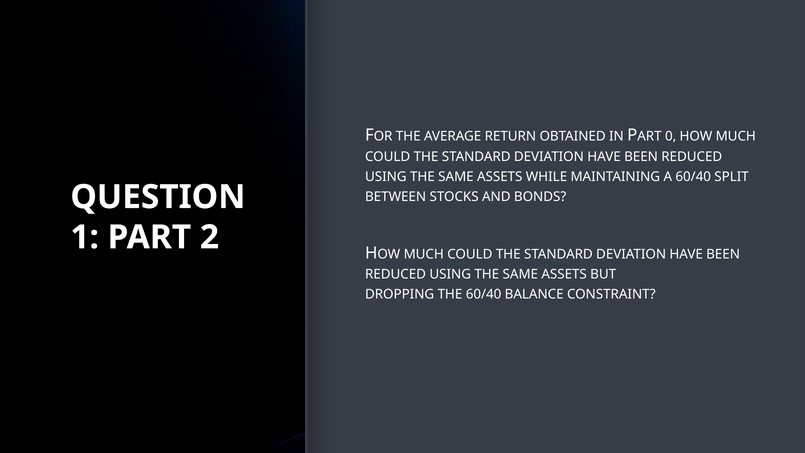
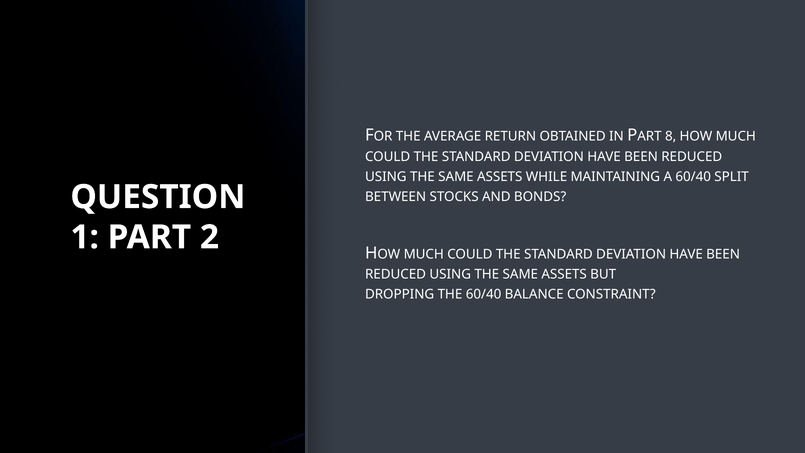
0: 0 -> 8 (671, 136)
